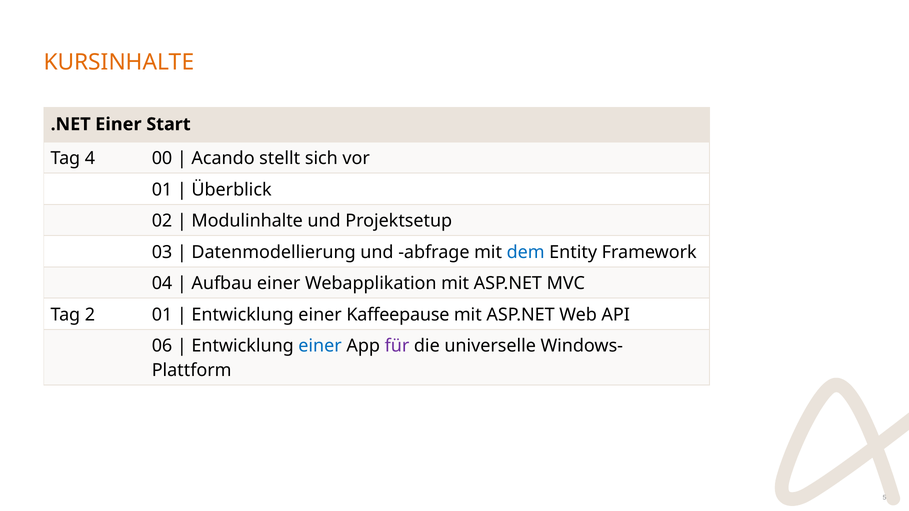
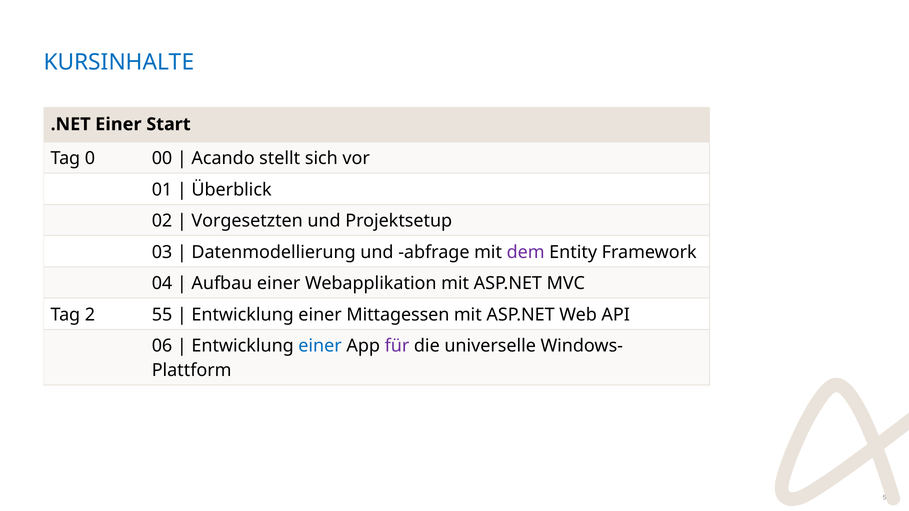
KURSINHALTE colour: orange -> blue (119, 62)
4: 4 -> 0 (90, 159)
Modulinhalte: Modulinhalte -> Vorgesetzten (247, 221)
dem colour: blue -> purple (526, 253)
2 01: 01 -> 55 (162, 315)
Kaffeepause: Kaffeepause -> Mittagessen (398, 315)
